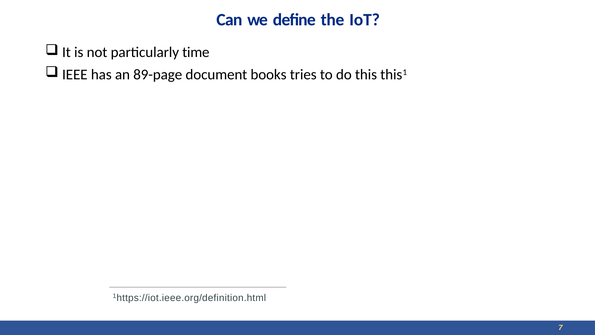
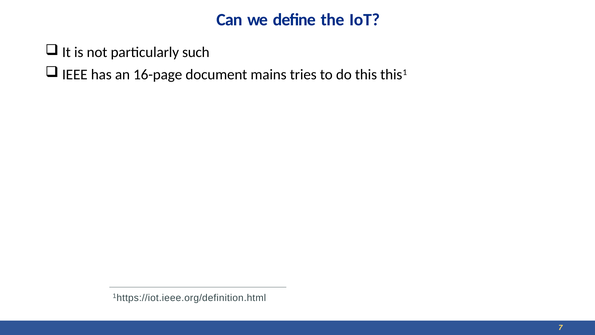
time: time -> such (196, 52)
89-page: 89-page -> 16-page (158, 75)
books: books -> mains (269, 75)
